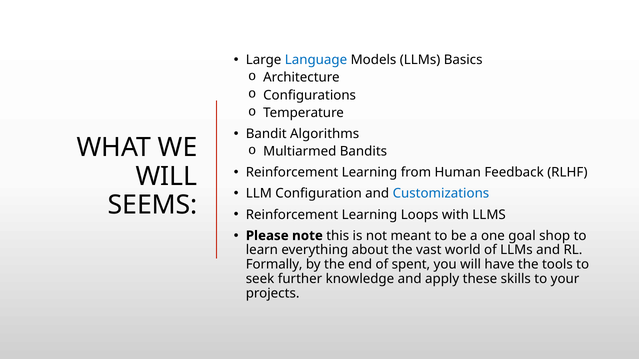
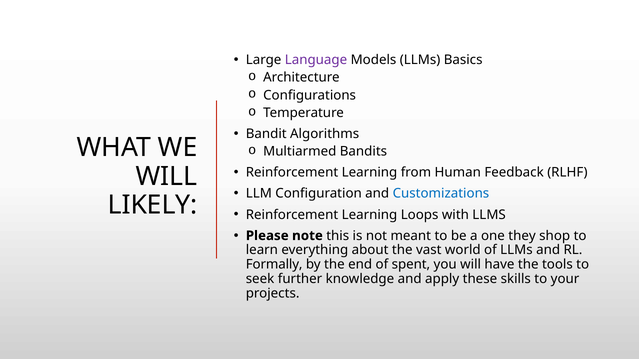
Language colour: blue -> purple (316, 60)
SEEMS: SEEMS -> LIKELY (153, 205)
goal: goal -> they (522, 236)
